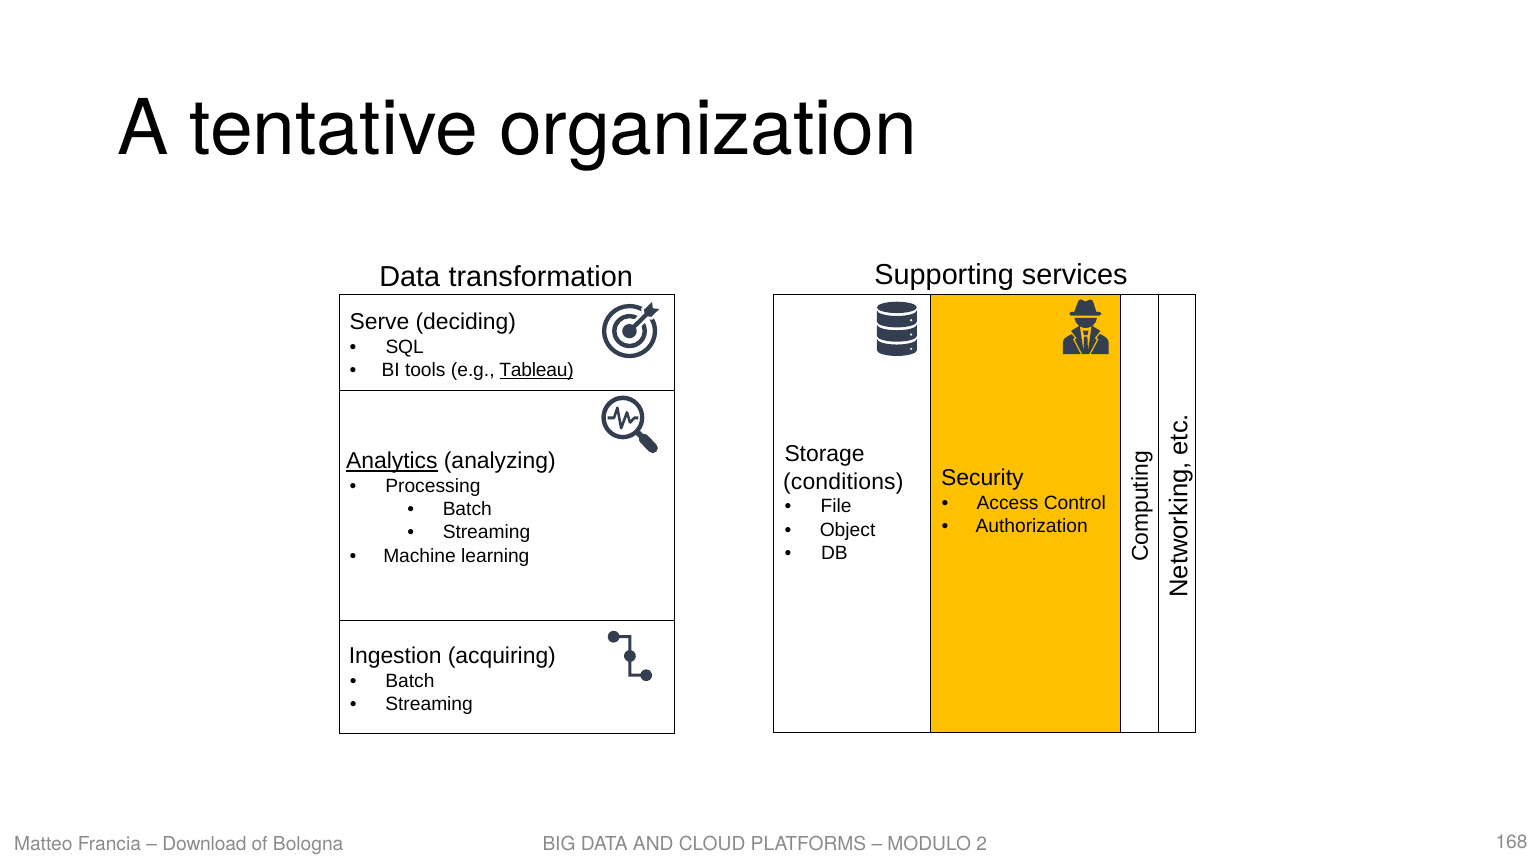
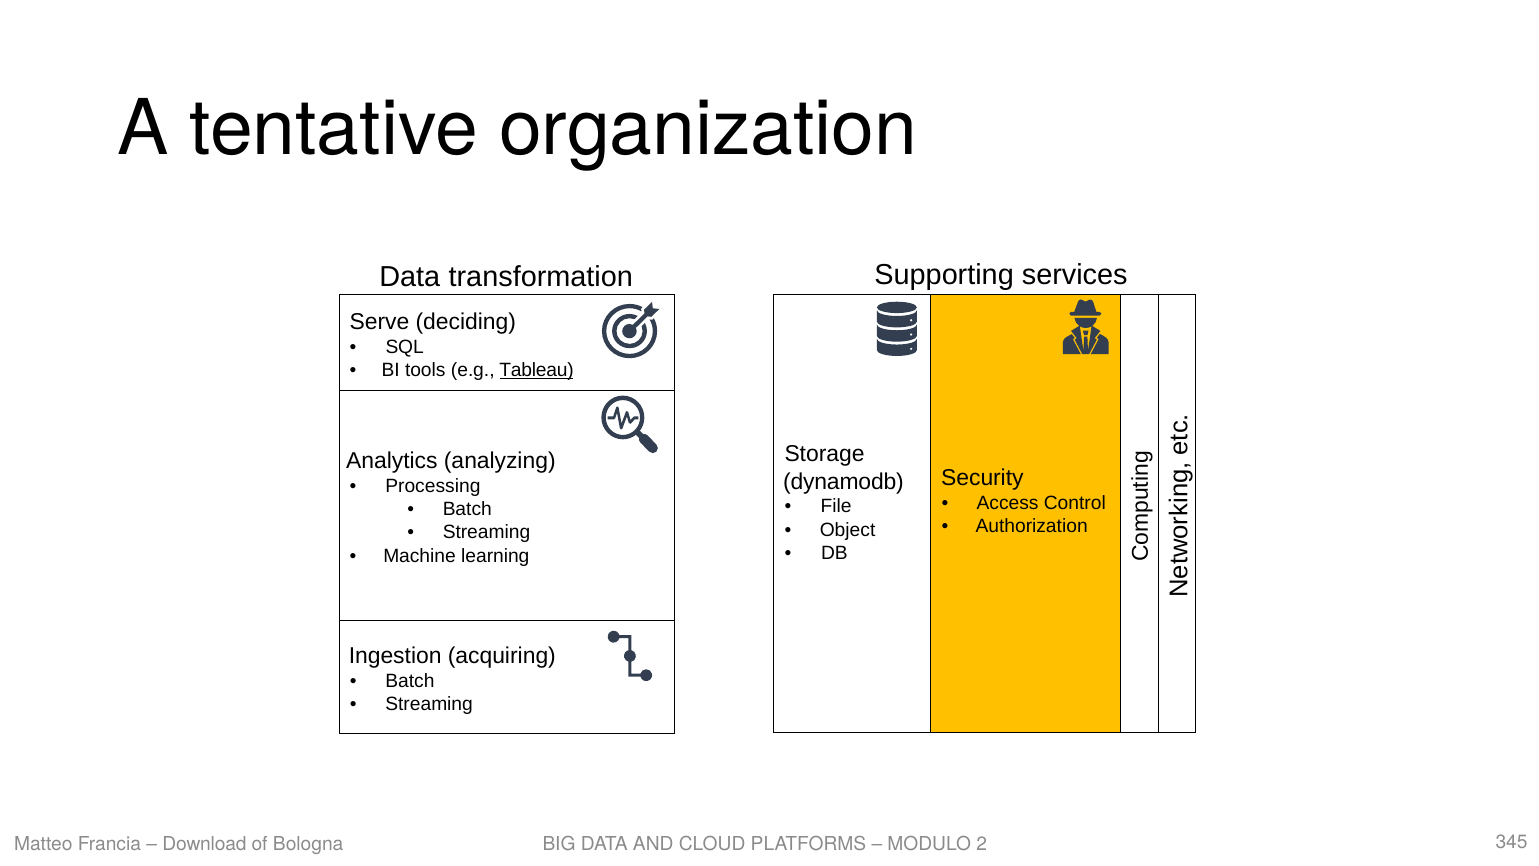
Analytics underline: present -> none (392, 461)
conditions: conditions -> dynamodb (843, 482)
168: 168 -> 345 (1512, 842)
